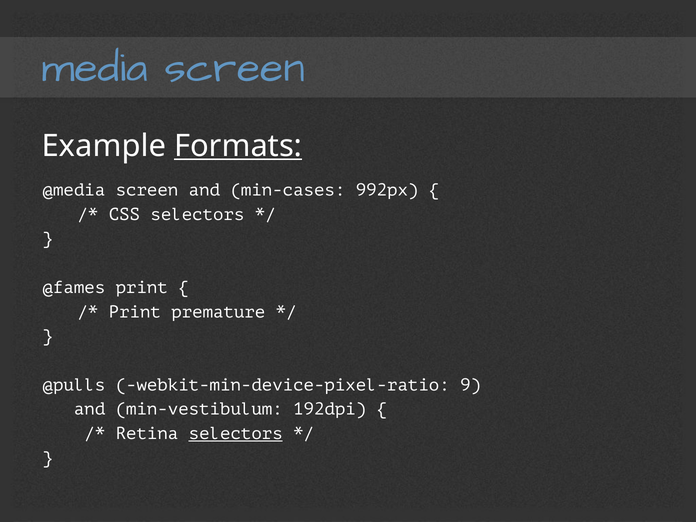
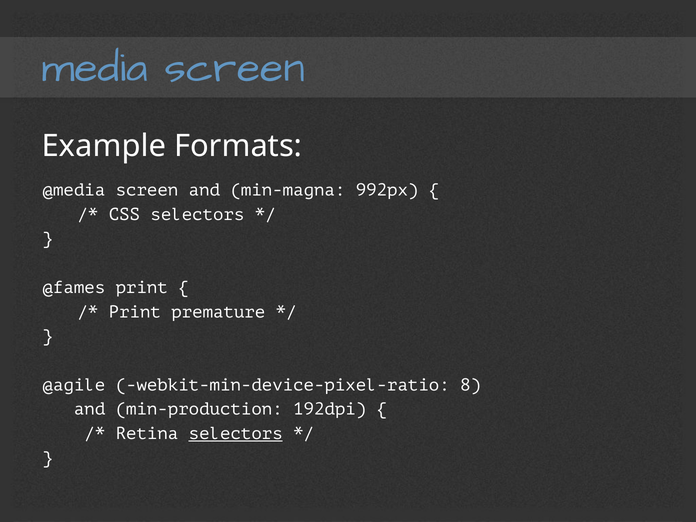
Formats underline: present -> none (238, 146)
min-cases: min-cases -> min-magna (288, 190)
@pulls: @pulls -> @agile (74, 385)
9: 9 -> 8 (471, 385)
min-vestibulum: min-vestibulum -> min-production (199, 409)
